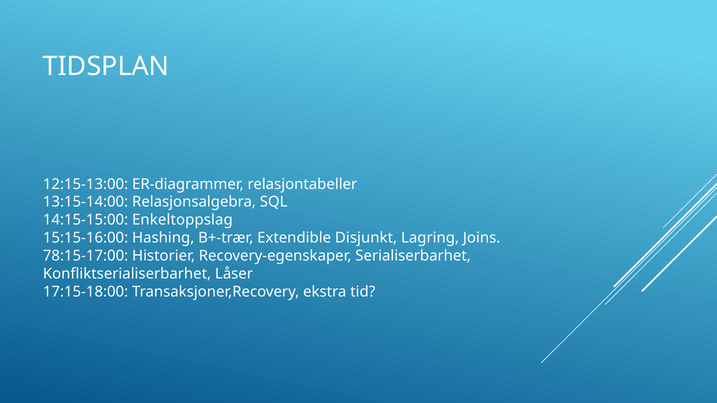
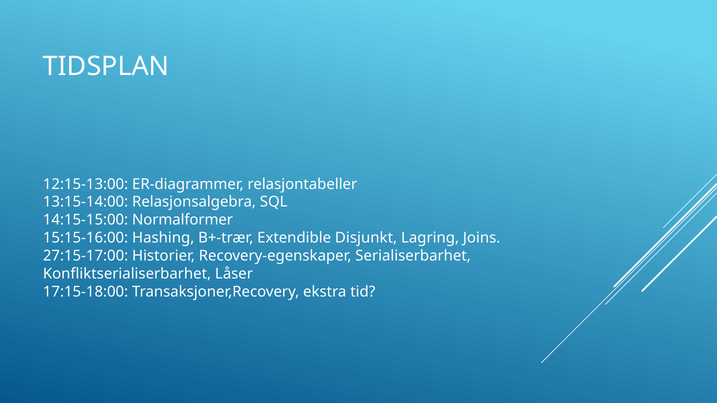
Enkeltoppslag: Enkeltoppslag -> Normalformer (183, 220)
78:15-17:00: 78:15-17:00 -> 27:15-17:00 (86, 256)
